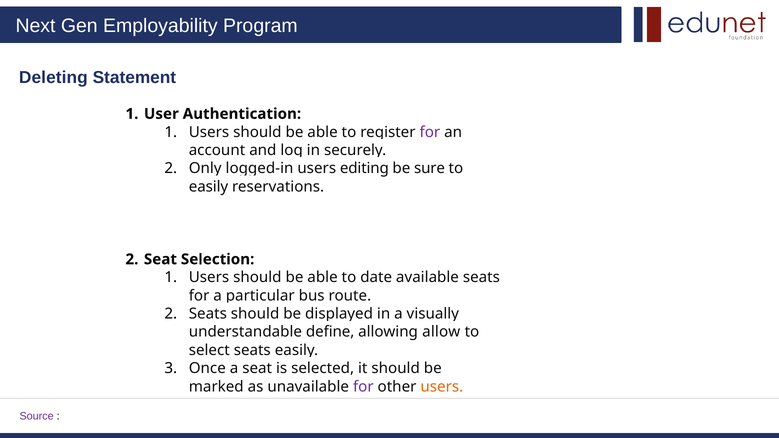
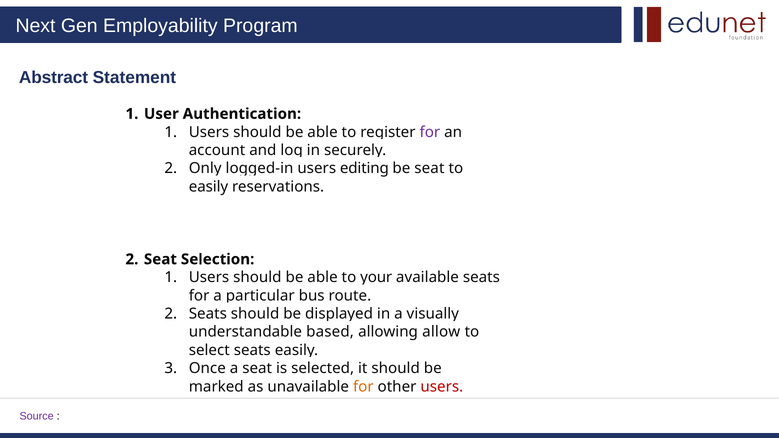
Deleting: Deleting -> Abstract (53, 77)
be sure: sure -> seat (429, 168)
date: date -> your (376, 278)
define: define -> based (330, 332)
for colour: purple -> orange (363, 387)
users colour: orange -> red (442, 387)
